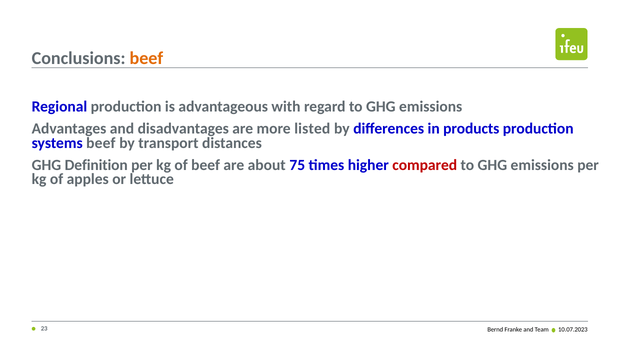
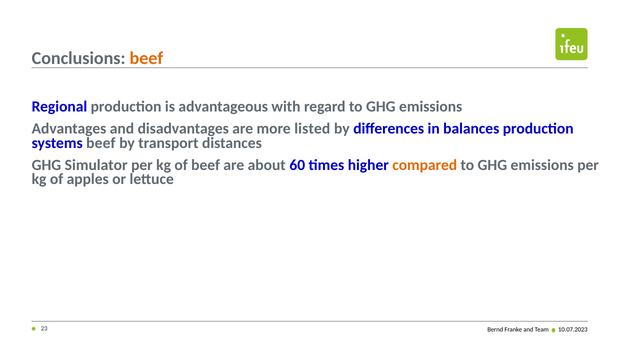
products: products -> balances (471, 129)
Definition: Definition -> Simulator (96, 165)
75: 75 -> 60 (297, 165)
compared colour: red -> orange (425, 165)
